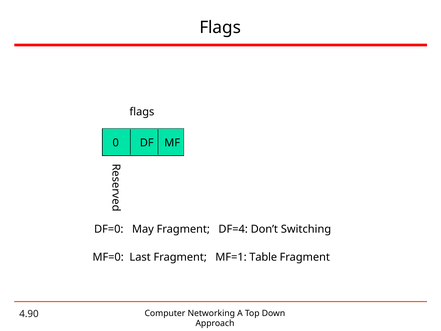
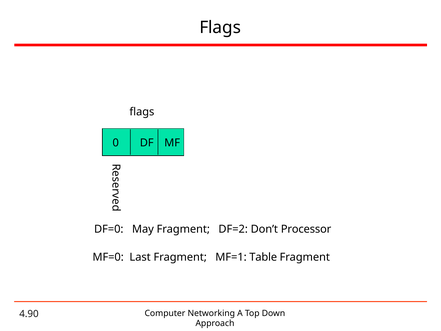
DF=4: DF=4 -> DF=2 (233, 229)
Switching: Switching -> Processor (306, 229)
